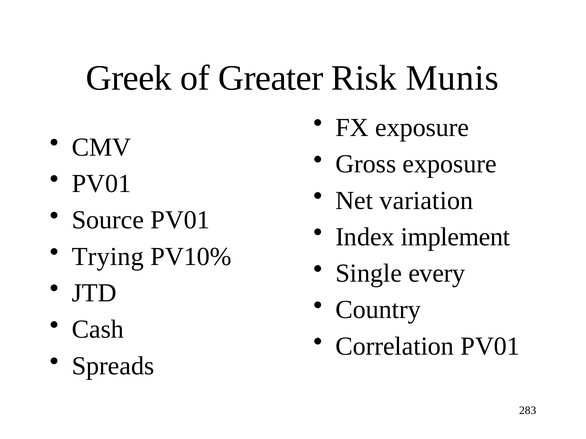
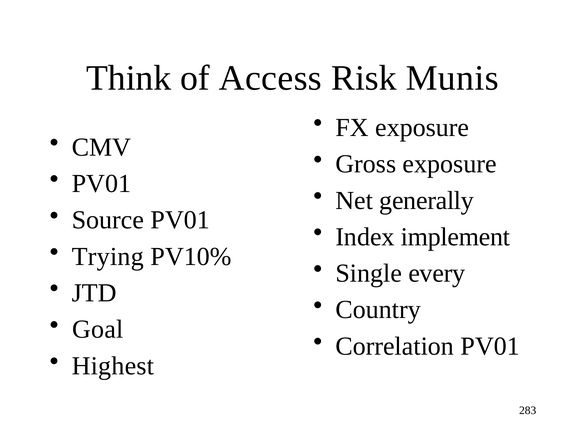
Greek: Greek -> Think (129, 78)
Greater: Greater -> Access (270, 78)
variation: variation -> generally (427, 201)
Cash: Cash -> Goal (98, 330)
Spreads: Spreads -> Highest (113, 366)
